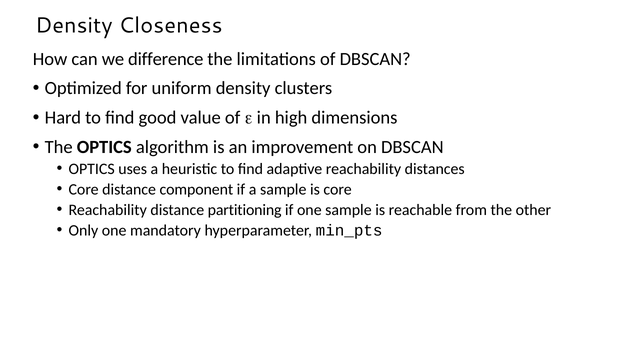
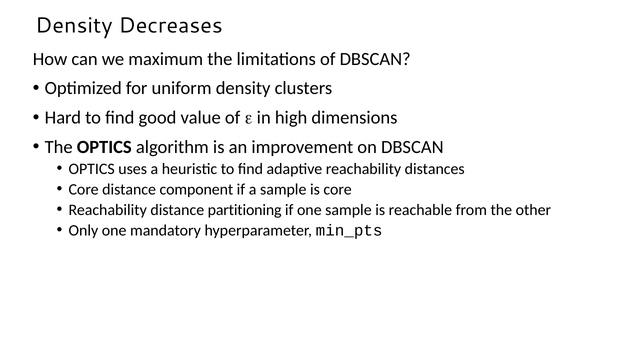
Closeness: Closeness -> Decreases (171, 26)
difference: difference -> maximum (166, 59)
